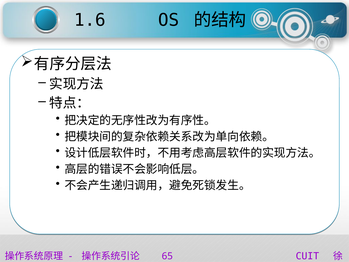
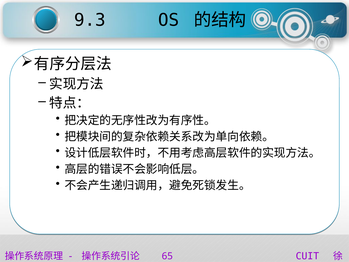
1.6: 1.6 -> 9.3 (90, 20)
